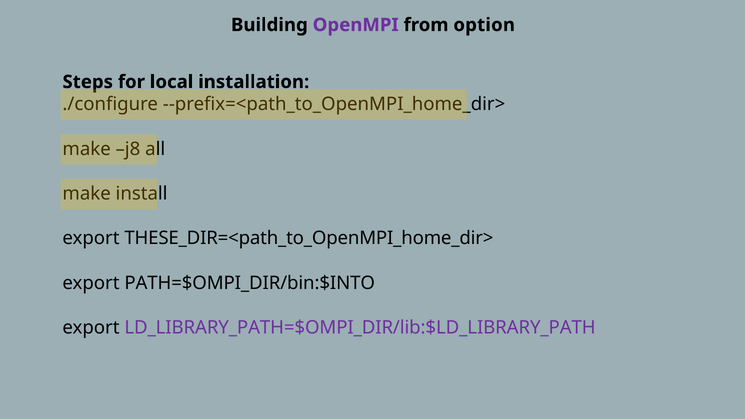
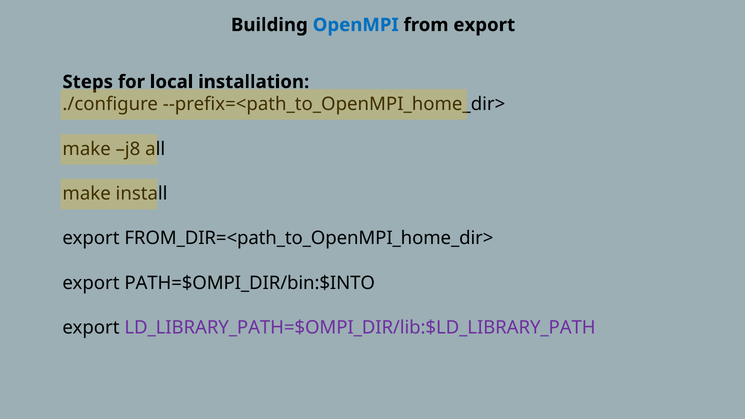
OpenMPI colour: purple -> blue (356, 25)
from option: option -> export (484, 25)
THESE_DIR=<path_to_OpenMPI_home_dir>: THESE_DIR=<path_to_OpenMPI_home_dir> -> FROM_DIR=<path_to_OpenMPI_home_dir> (309, 238)
